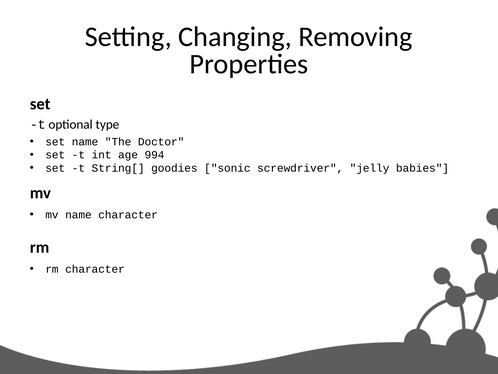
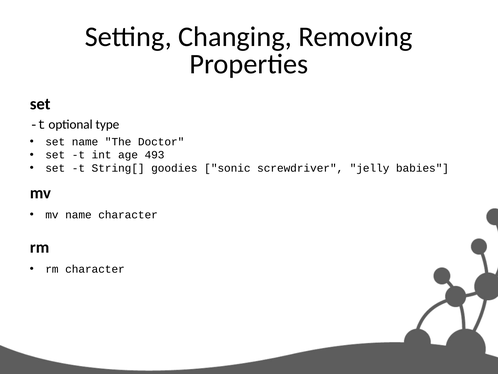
994: 994 -> 493 (155, 155)
